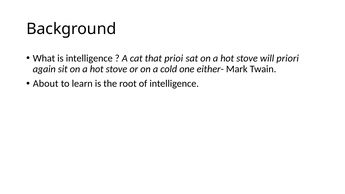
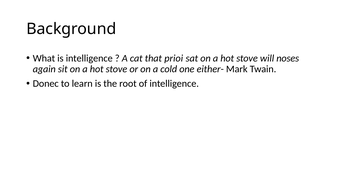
priori: priori -> noses (288, 58)
About: About -> Donec (46, 84)
